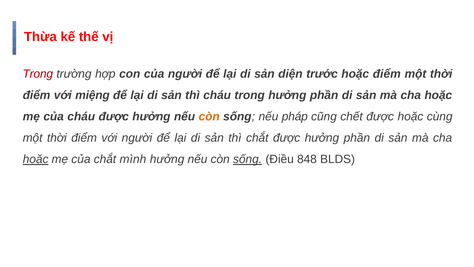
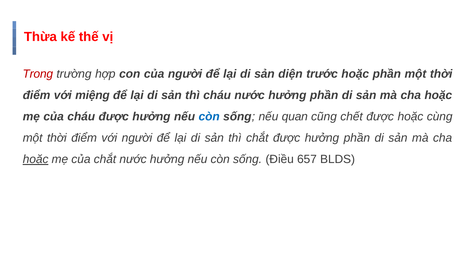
hoặc điểm: điểm -> phần (387, 74)
cháu trong: trong -> nước (250, 95)
còn colour: orange -> blue (209, 117)
pháp: pháp -> quan (295, 117)
chắt mình: mình -> nước (133, 159)
sống underline: present -> none (247, 159)
848: 848 -> 657 (307, 159)
